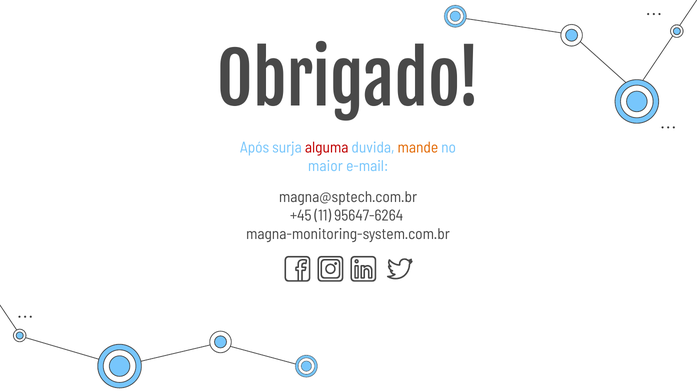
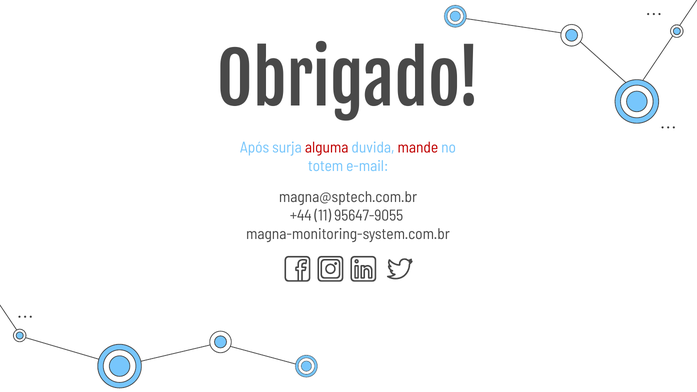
mande colour: orange -> red (418, 148)
maior: maior -> totem (326, 166)
+45: +45 -> +44 (301, 216)
95647-6264: 95647-6264 -> 95647-9055 (369, 216)
